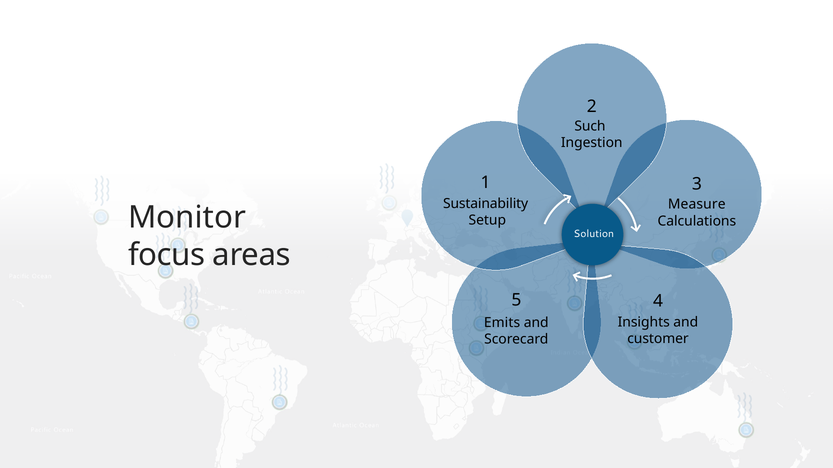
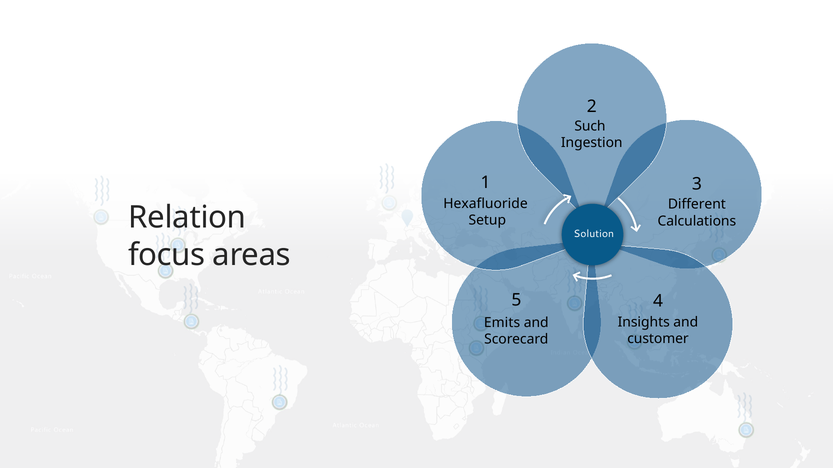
Sustainability: Sustainability -> Hexafluoride (486, 204)
Measure: Measure -> Different (697, 205)
Monitor: Monitor -> Relation (187, 218)
